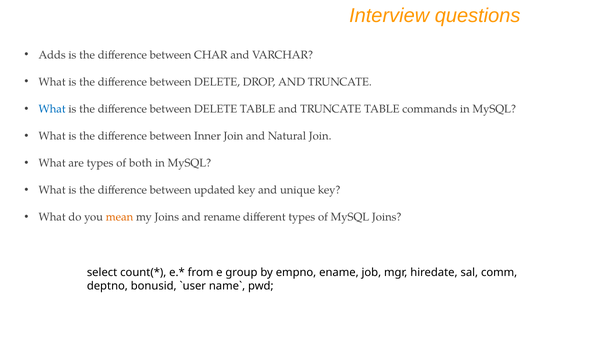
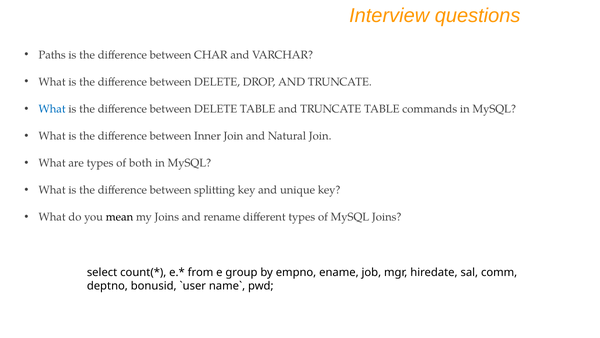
Adds: Adds -> Paths (52, 55)
updated: updated -> splitting (215, 190)
mean colour: orange -> black (120, 217)
